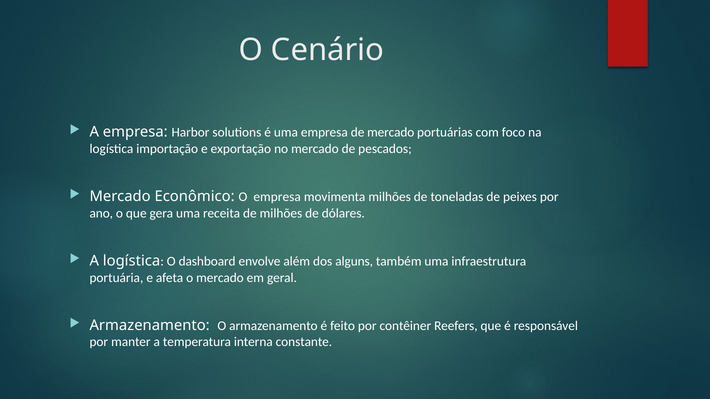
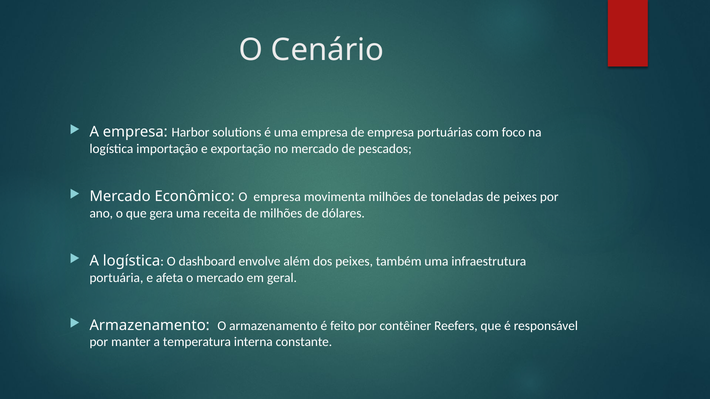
de mercado: mercado -> empresa (391, 133)
dos alguns: alguns -> peixes (354, 262)
